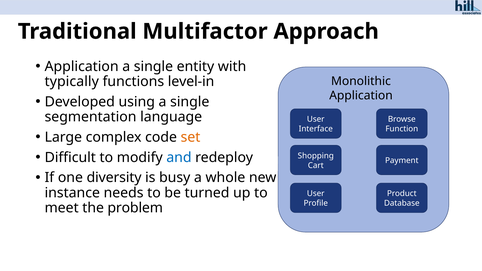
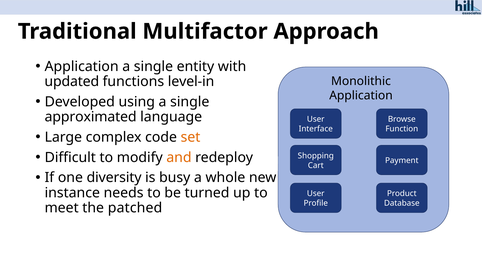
typically: typically -> updated (72, 82)
segmentation: segmentation -> approximated (91, 117)
and colour: blue -> orange (179, 157)
problem: problem -> patched (135, 208)
